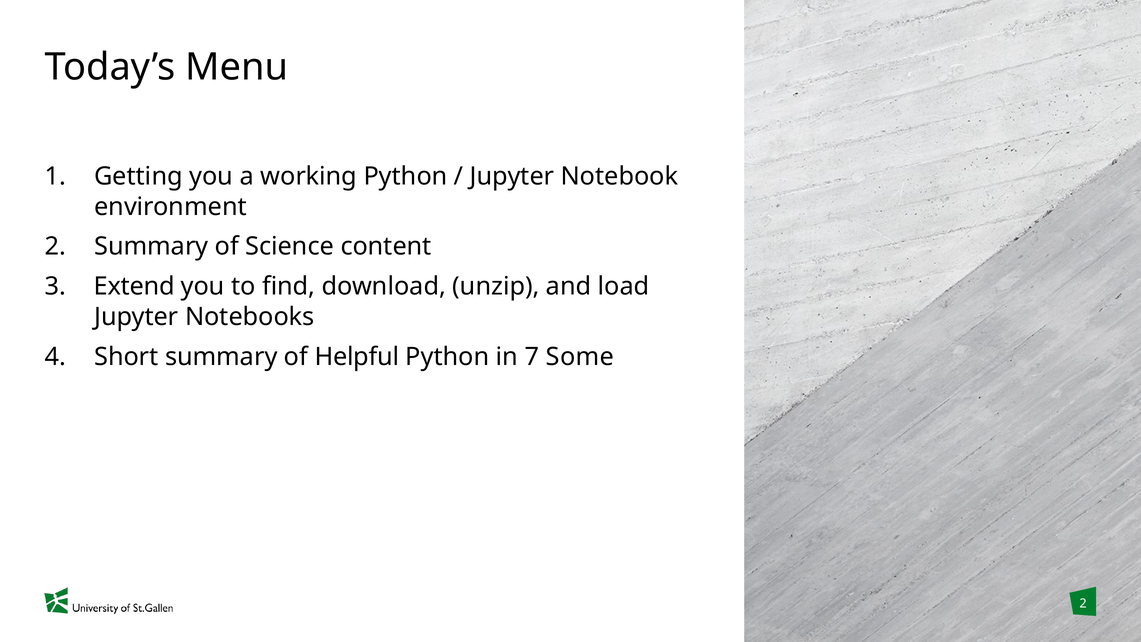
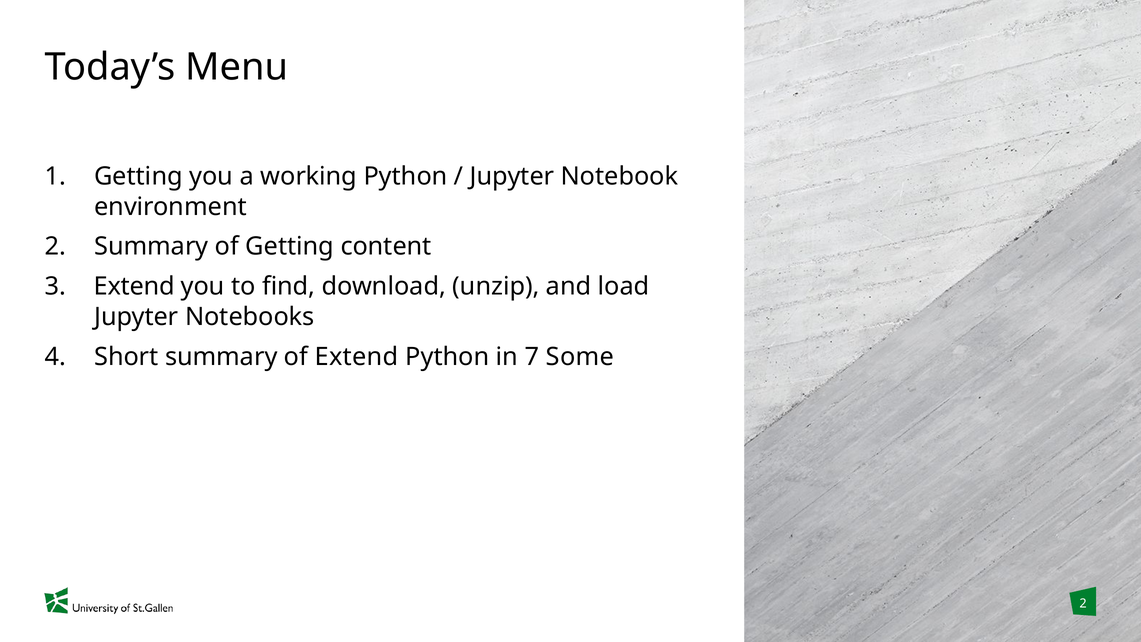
of Science: Science -> Getting (290, 247)
of Helpful: Helpful -> Extend (357, 357)
